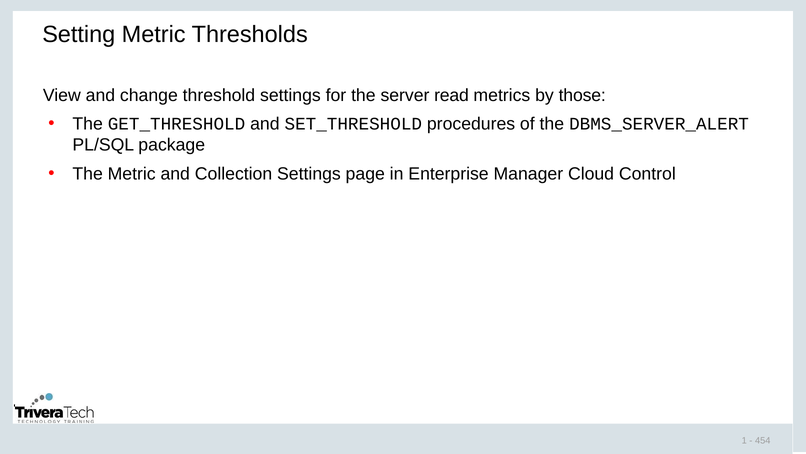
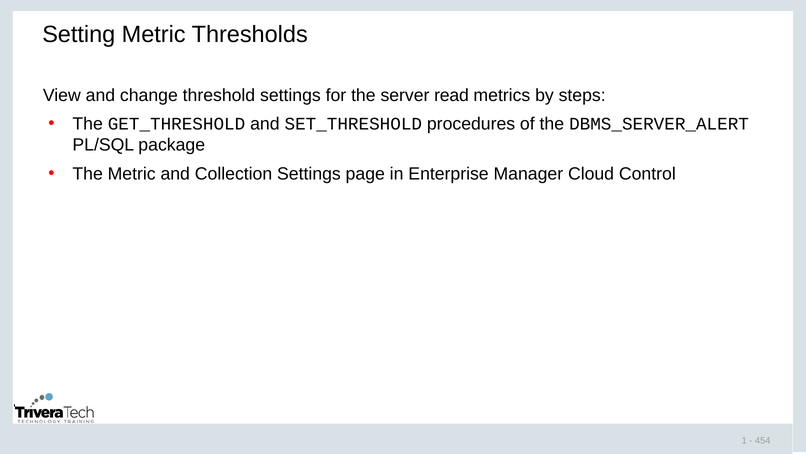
those: those -> steps (582, 95)
